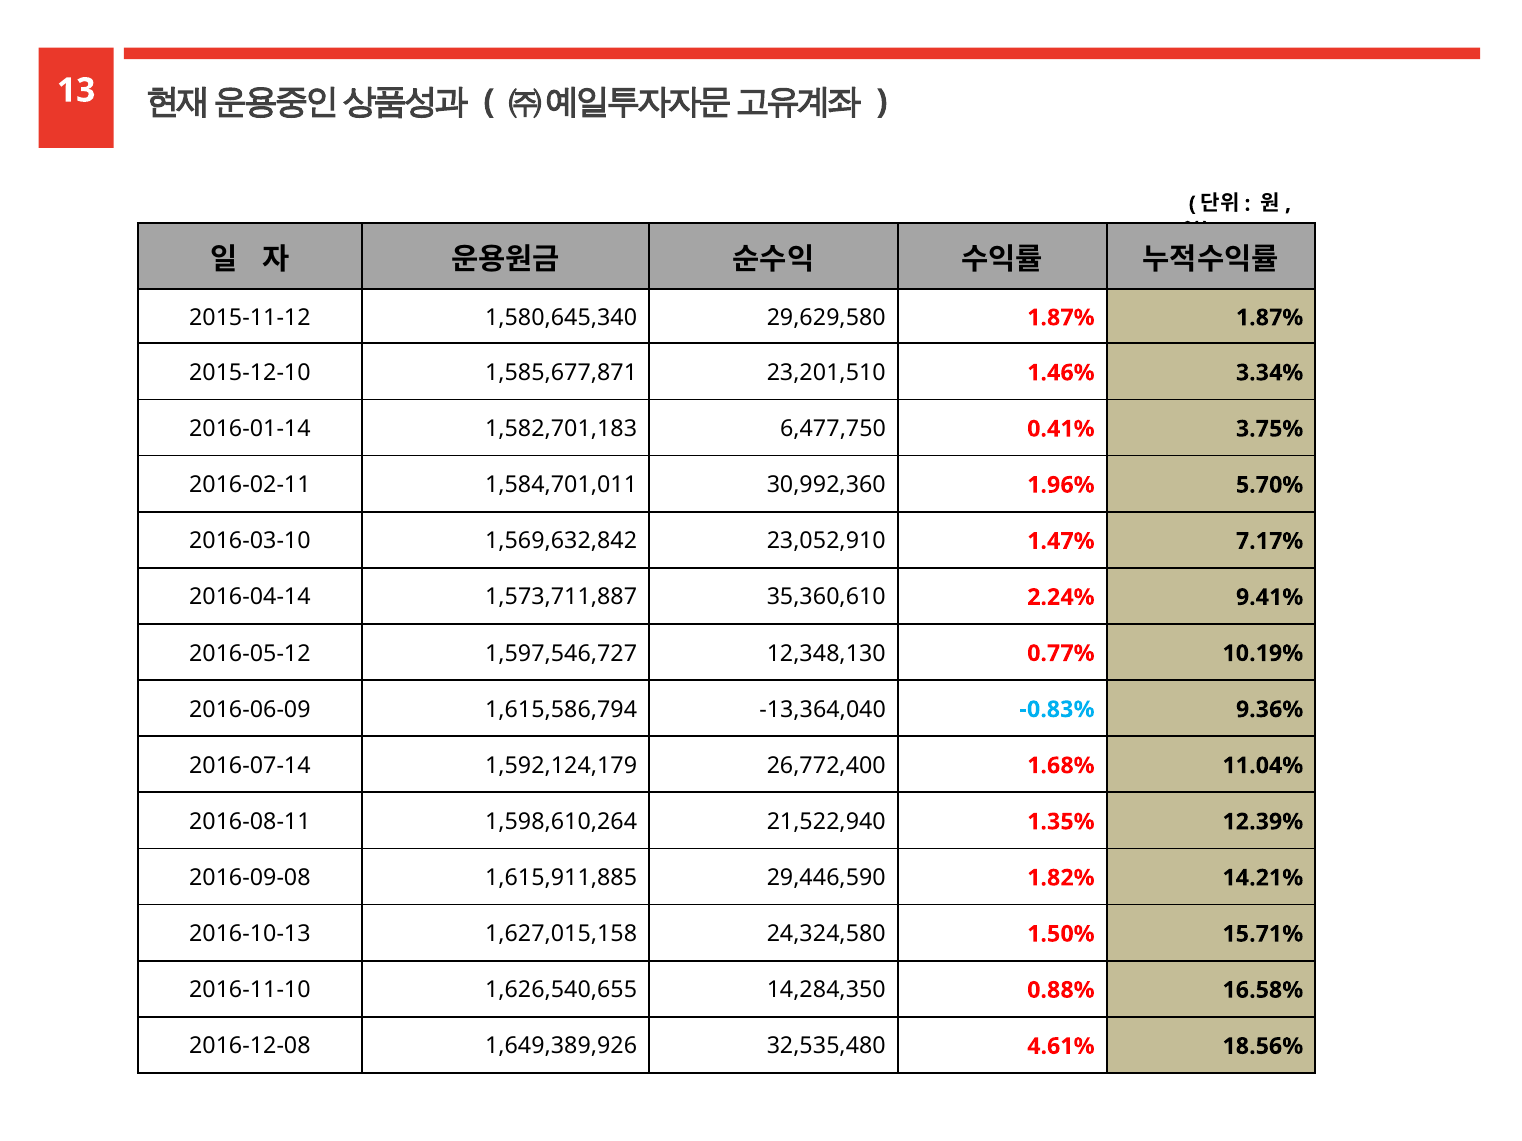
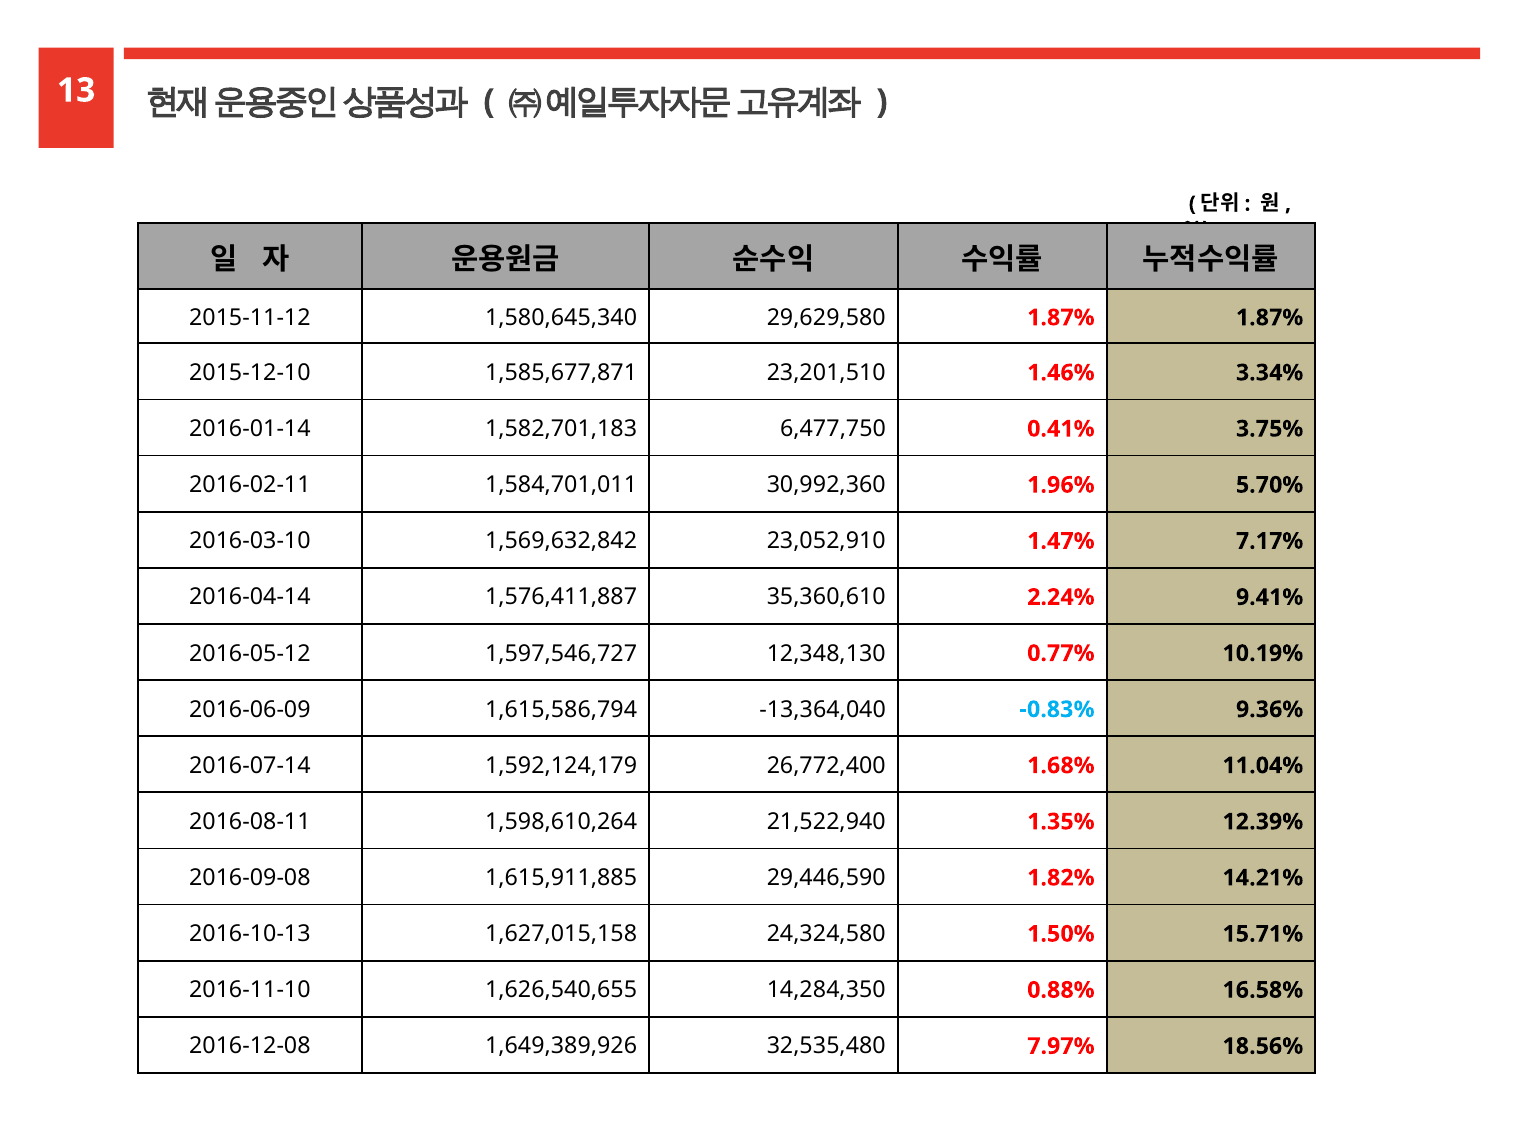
1,573,711,887: 1,573,711,887 -> 1,576,411,887 (561, 597)
4.61%: 4.61% -> 7.97% (1061, 1047)
